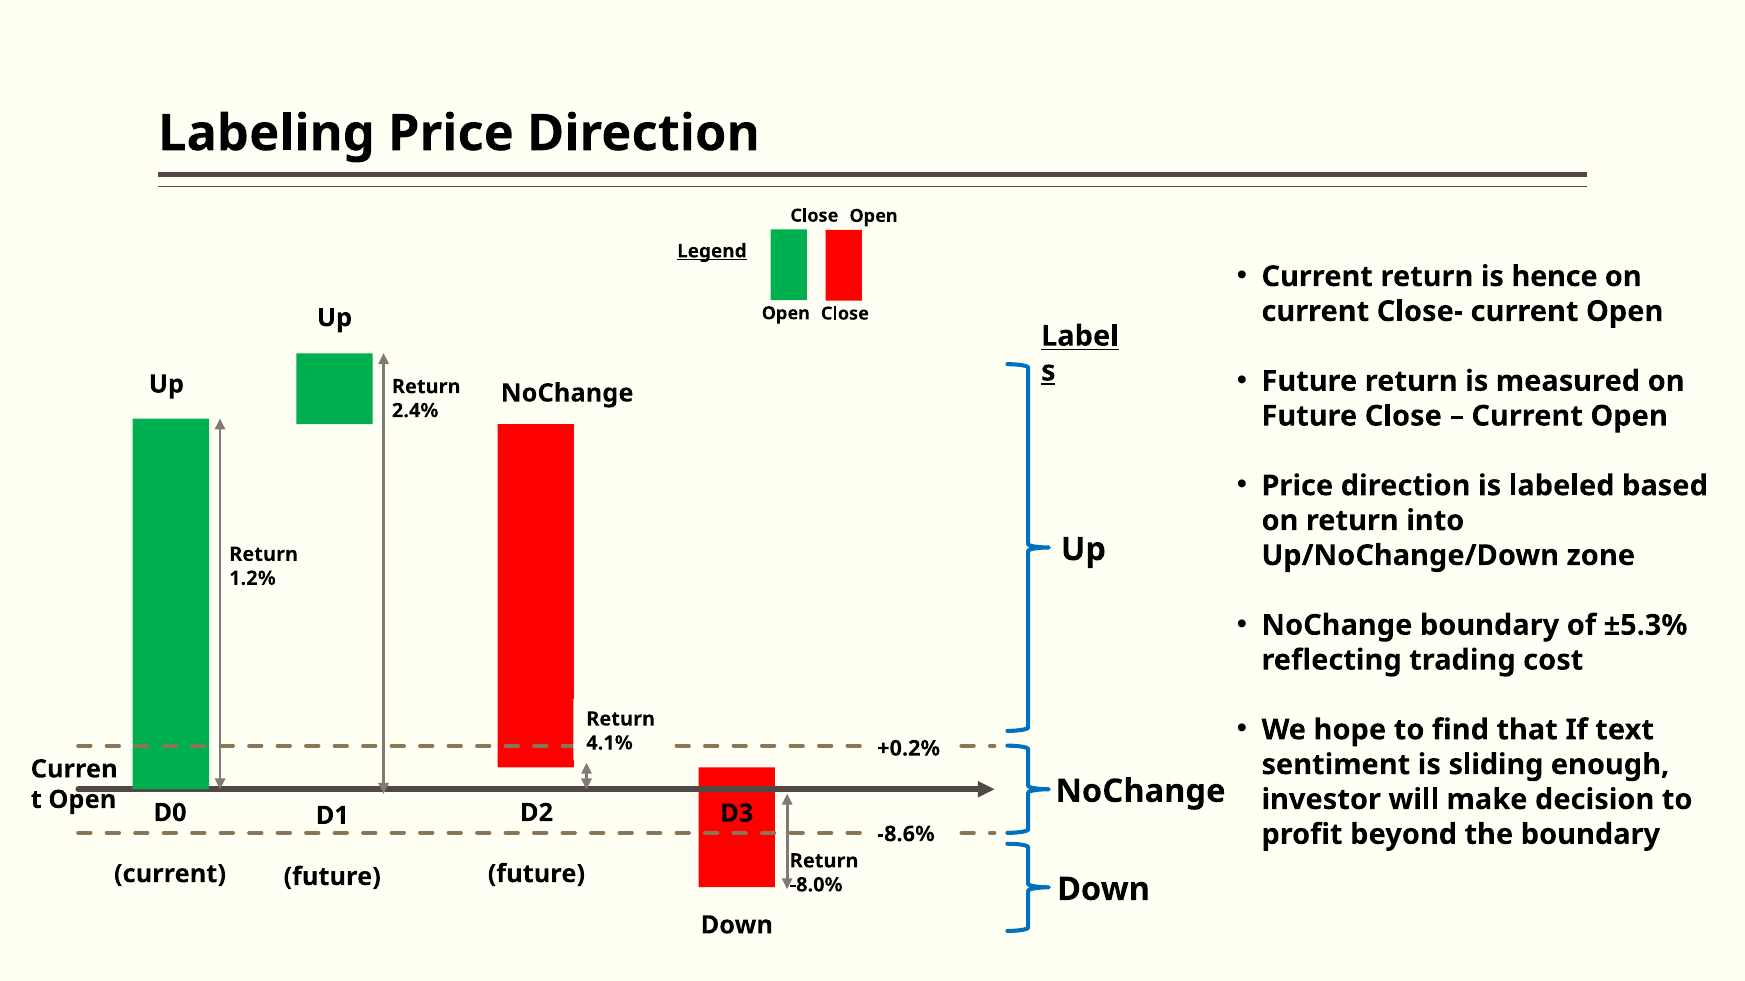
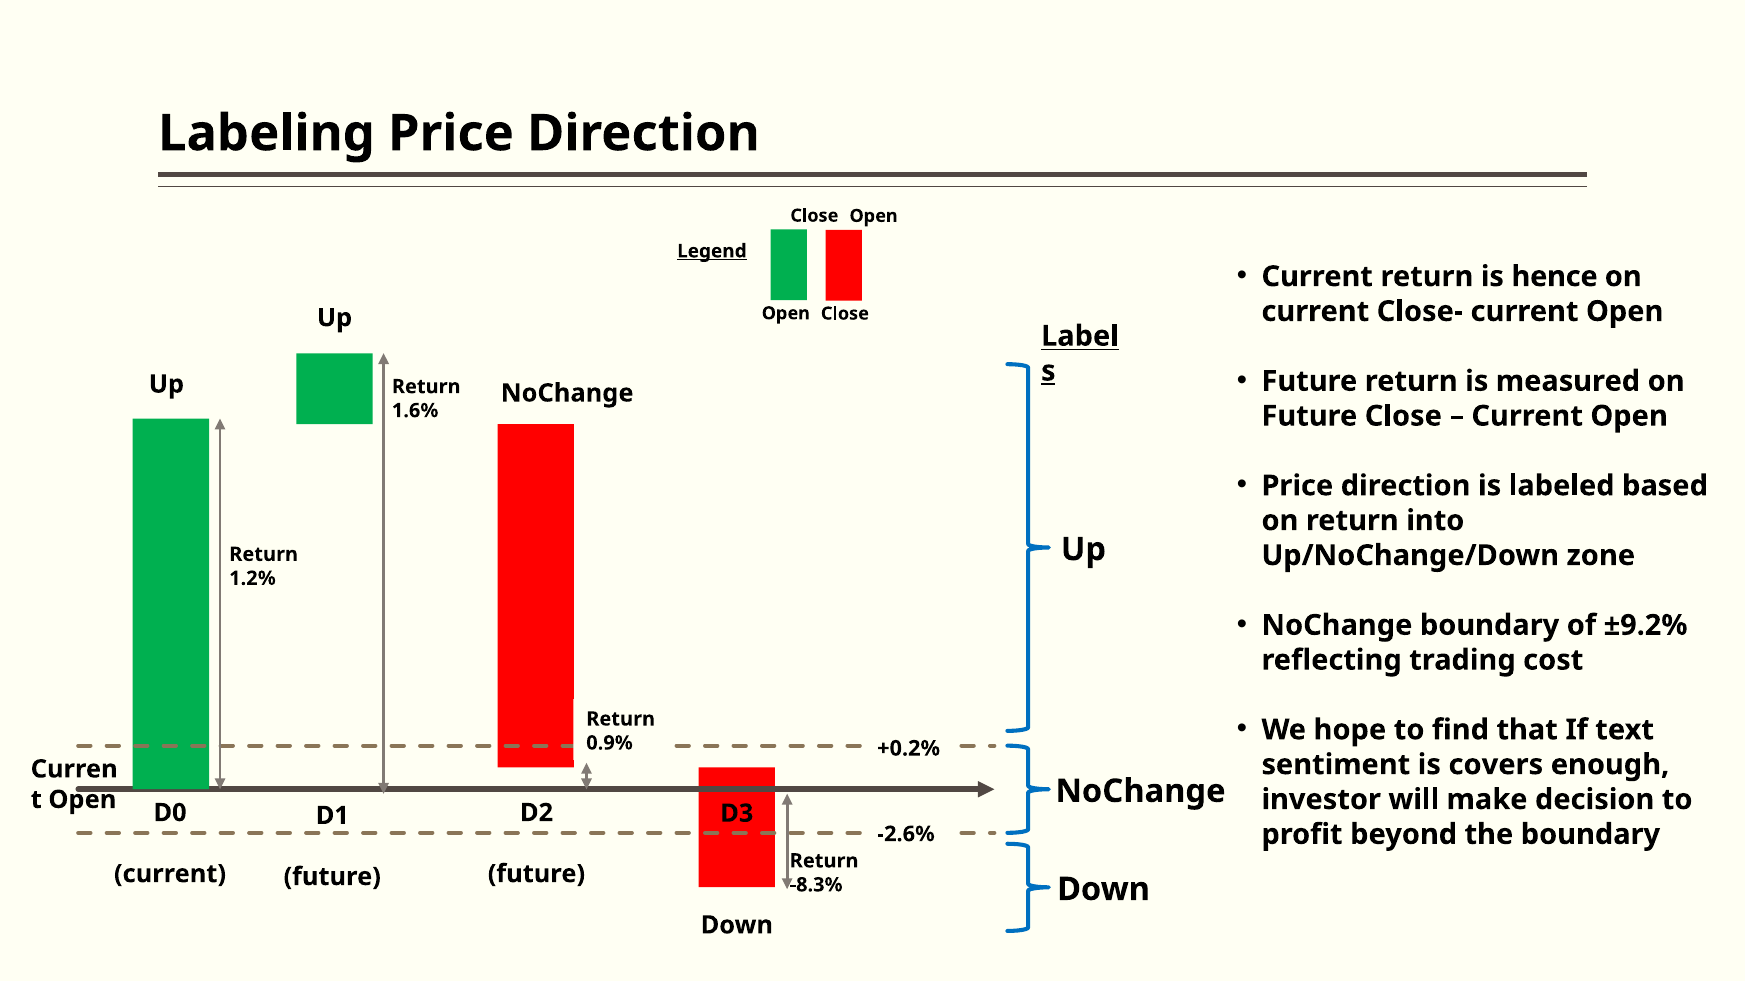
2.4%: 2.4% -> 1.6% (415, 411)
±5.3%: ±5.3% -> ±9.2% (1646, 626)
4.1%: 4.1% -> 0.9% (610, 743)
sliding: sliding -> covers (1496, 765)
-8.6%: -8.6% -> -2.6% (906, 835)
-8.0%: -8.0% -> -8.3% (816, 885)
